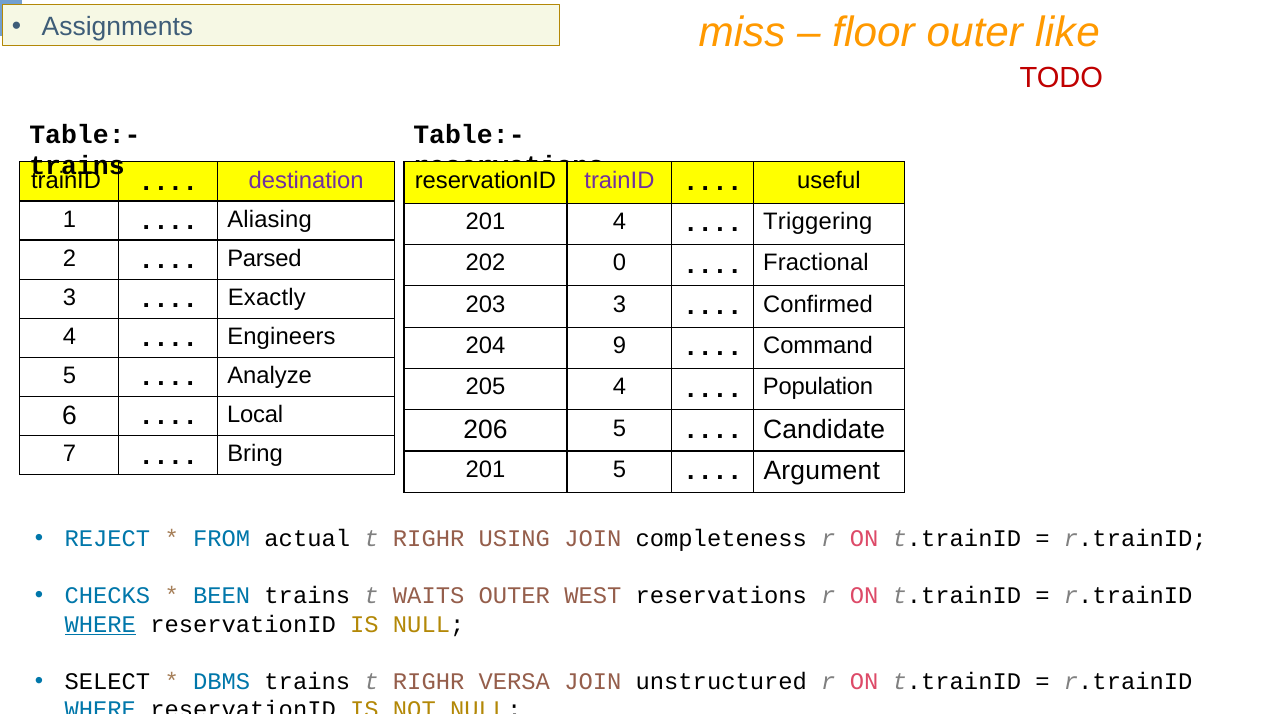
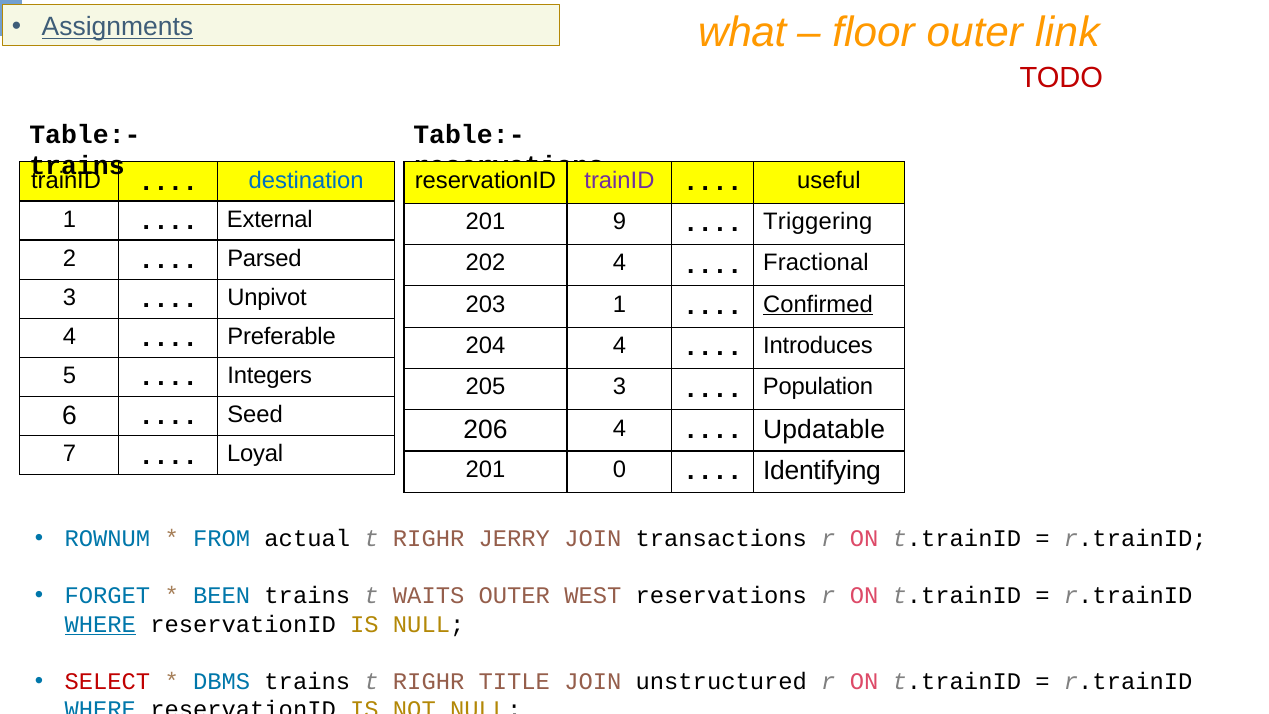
Assignments underline: none -> present (117, 27)
miss: miss -> what (742, 33)
like: like -> link (1067, 33)
destination colour: purple -> blue (306, 180)
Aliasing: Aliasing -> External (270, 219)
201 4: 4 -> 9 (620, 222)
202 0: 0 -> 4 (620, 263)
Exactly: Exactly -> Unpivot (267, 297)
203 3: 3 -> 1 (620, 304)
Confirmed underline: none -> present (818, 304)
Engineers: Engineers -> Preferable (282, 337)
204 9: 9 -> 4 (620, 346)
Command: Command -> Introduces (818, 346)
Analyze: Analyze -> Integers (270, 376)
205 4: 4 -> 3 (620, 387)
Local: Local -> Seed (255, 415)
206 5: 5 -> 4 (620, 428)
Candidate: Candidate -> Updatable (824, 430)
Bring: Bring -> Loyal (255, 454)
201 5: 5 -> 0 (620, 469)
Argument: Argument -> Identifying (822, 471)
REJECT: REJECT -> ROWNUM (107, 539)
USING: USING -> JERRY (514, 539)
completeness: completeness -> transactions (721, 539)
CHECKS: CHECKS -> FORGET (107, 596)
SELECT colour: black -> red (107, 681)
VERSA: VERSA -> TITLE (514, 681)
